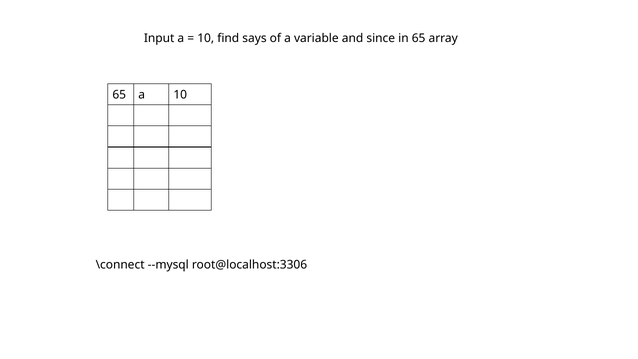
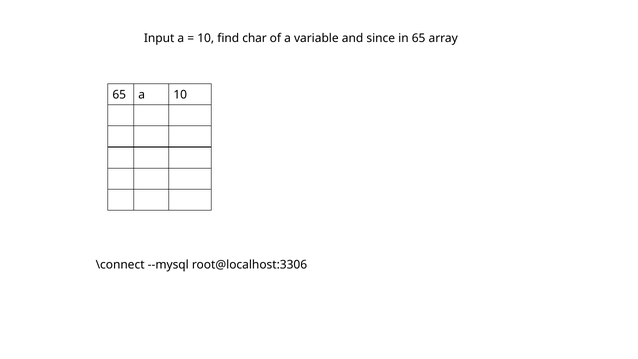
says: says -> char (255, 38)
